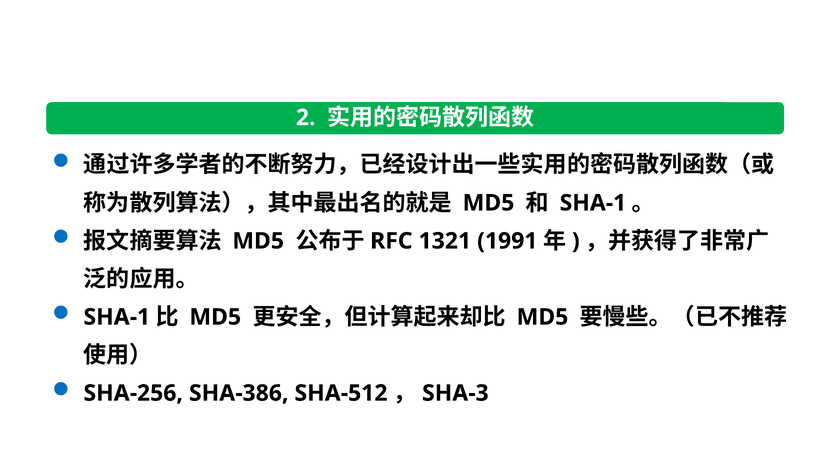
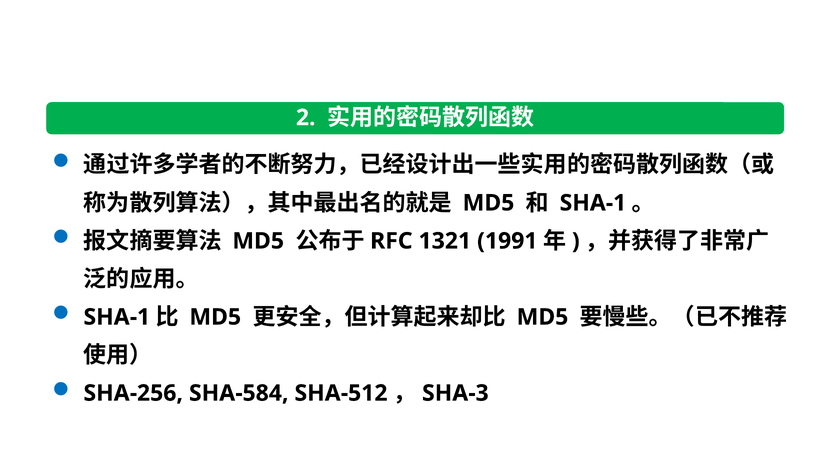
SHA-386: SHA-386 -> SHA-584 (239, 393)
